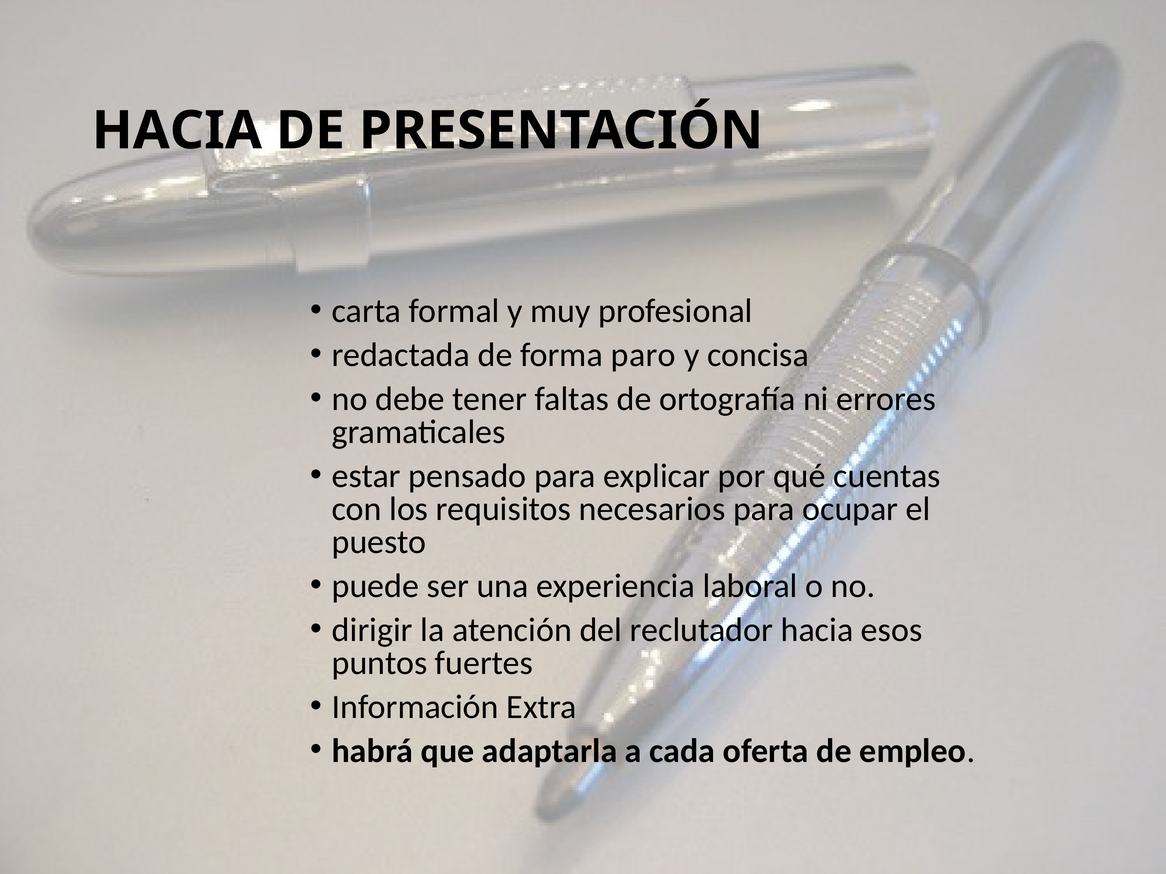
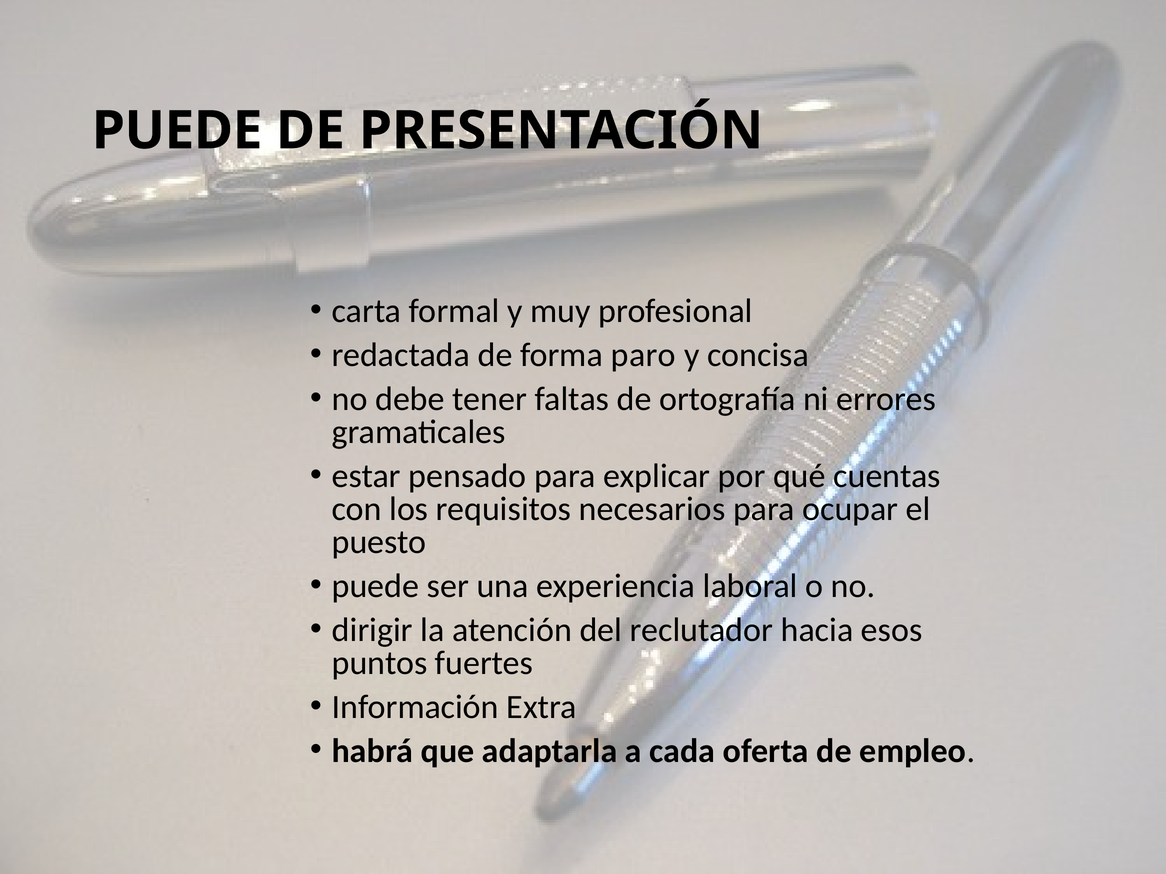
HACIA: HACIA -> PUEDE (177, 131)
